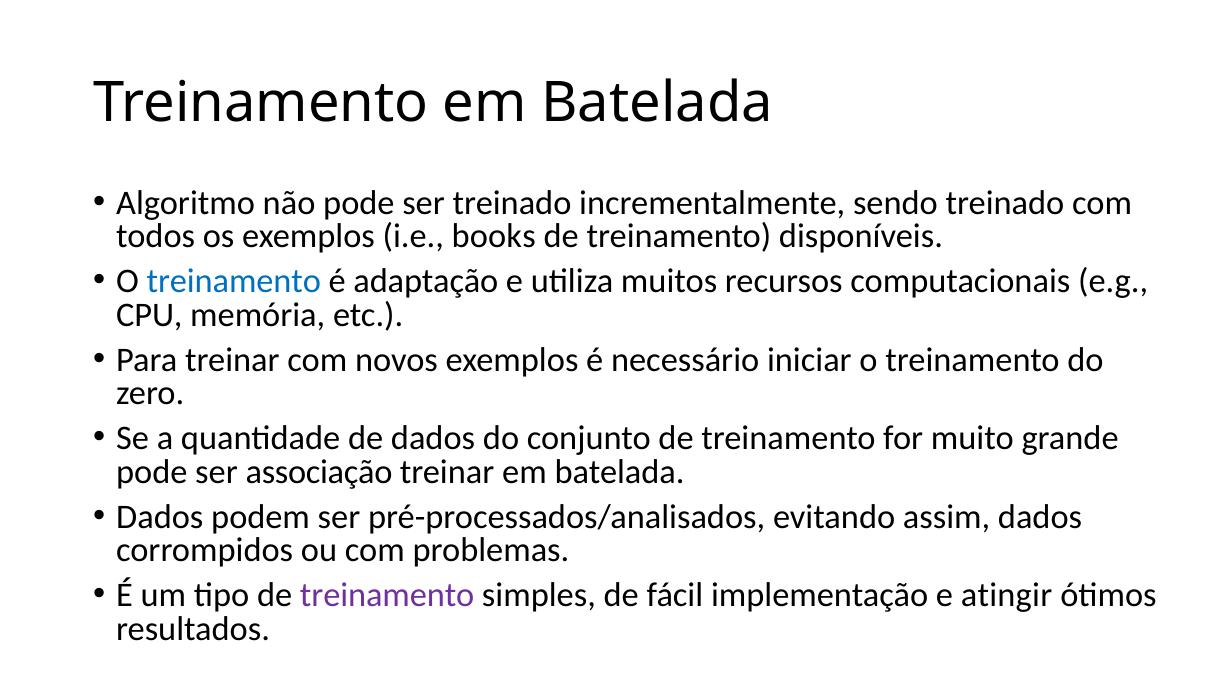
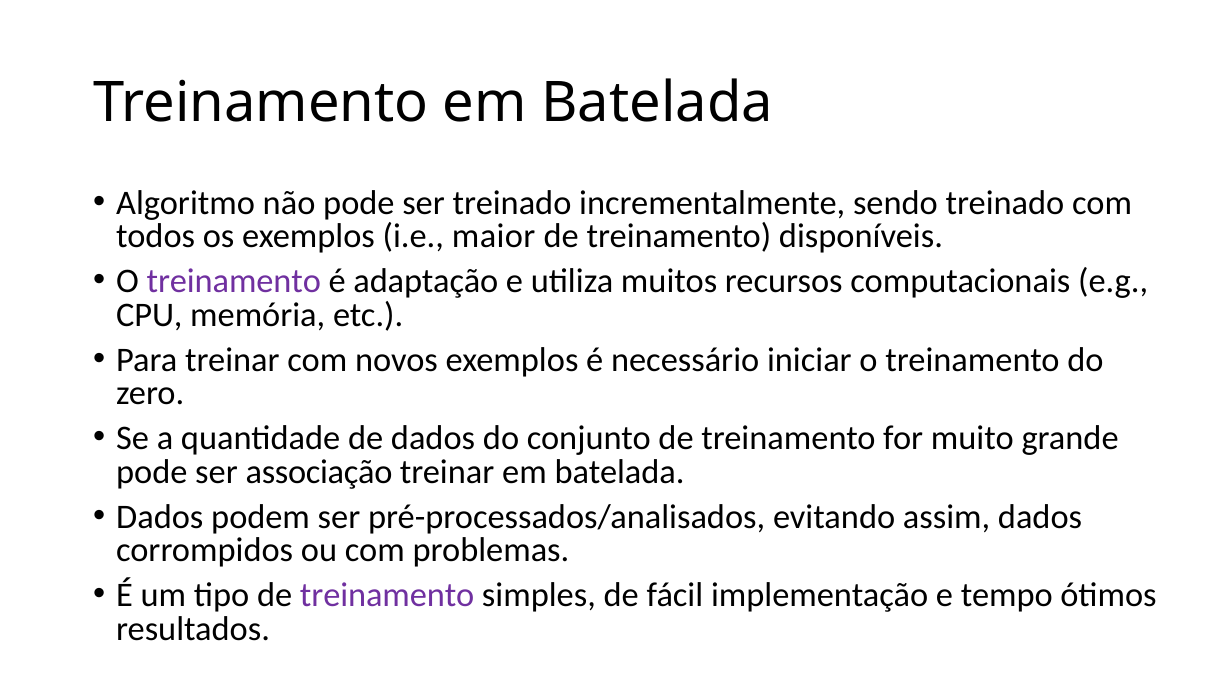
books: books -> maior (494, 237)
treinamento colour: blue -> purple (234, 282)
atingir: atingir -> tempo (1007, 595)
